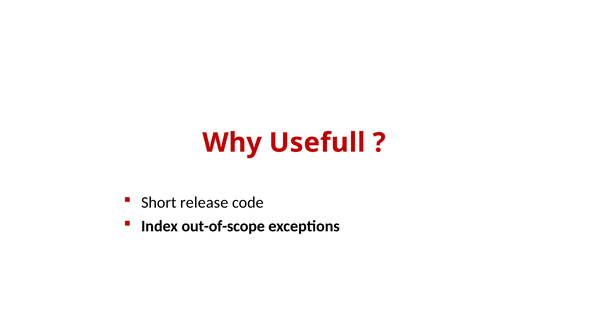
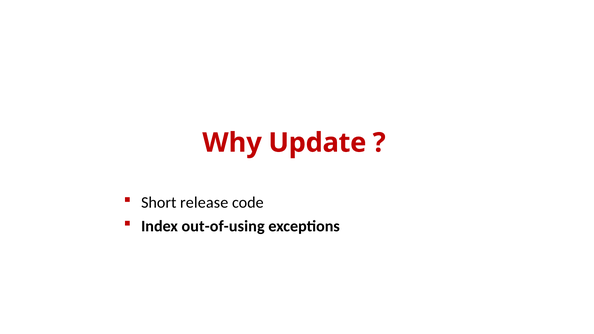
Usefull: Usefull -> Update (317, 143)
out-of-scope: out-of-scope -> out-of-using (223, 226)
